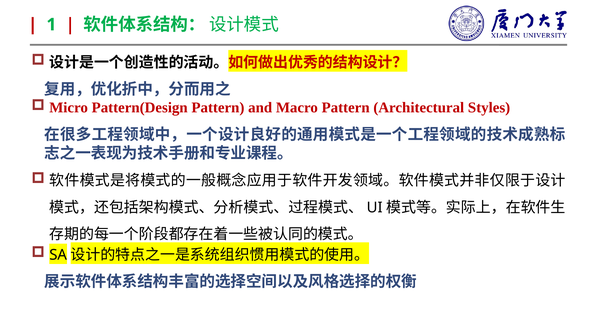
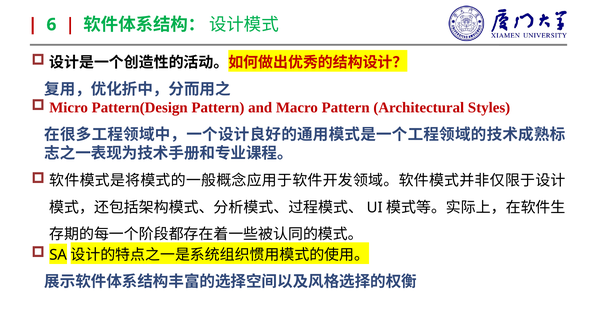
1: 1 -> 6 (51, 25)
